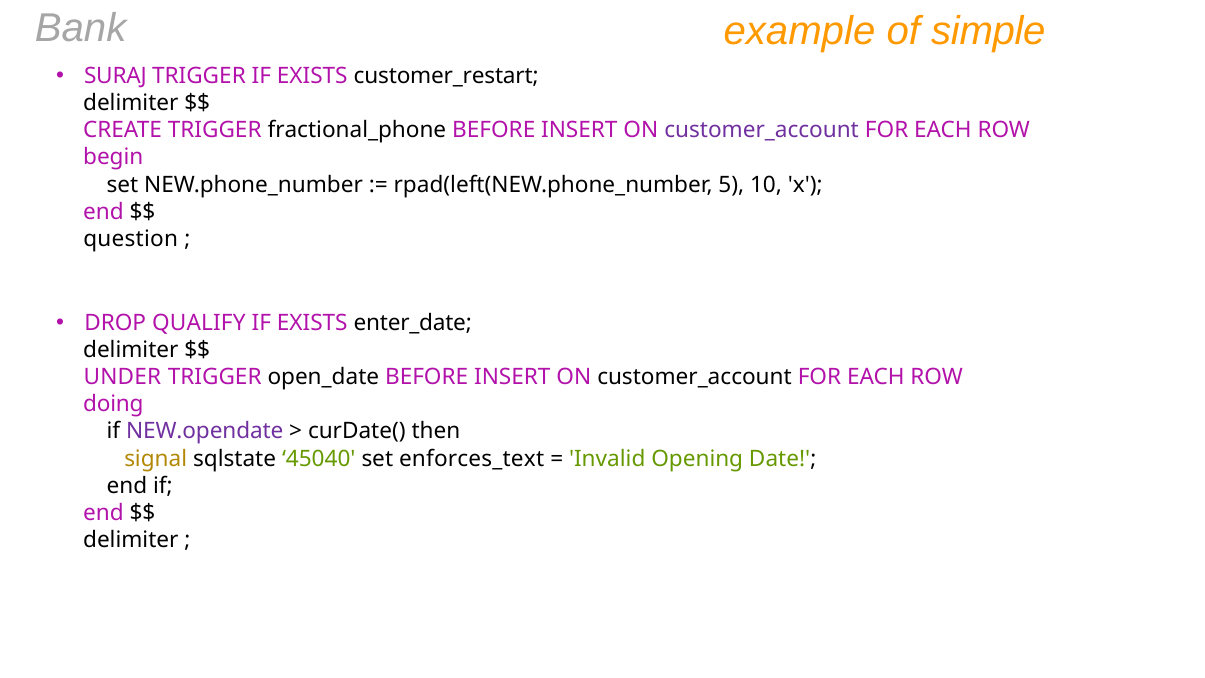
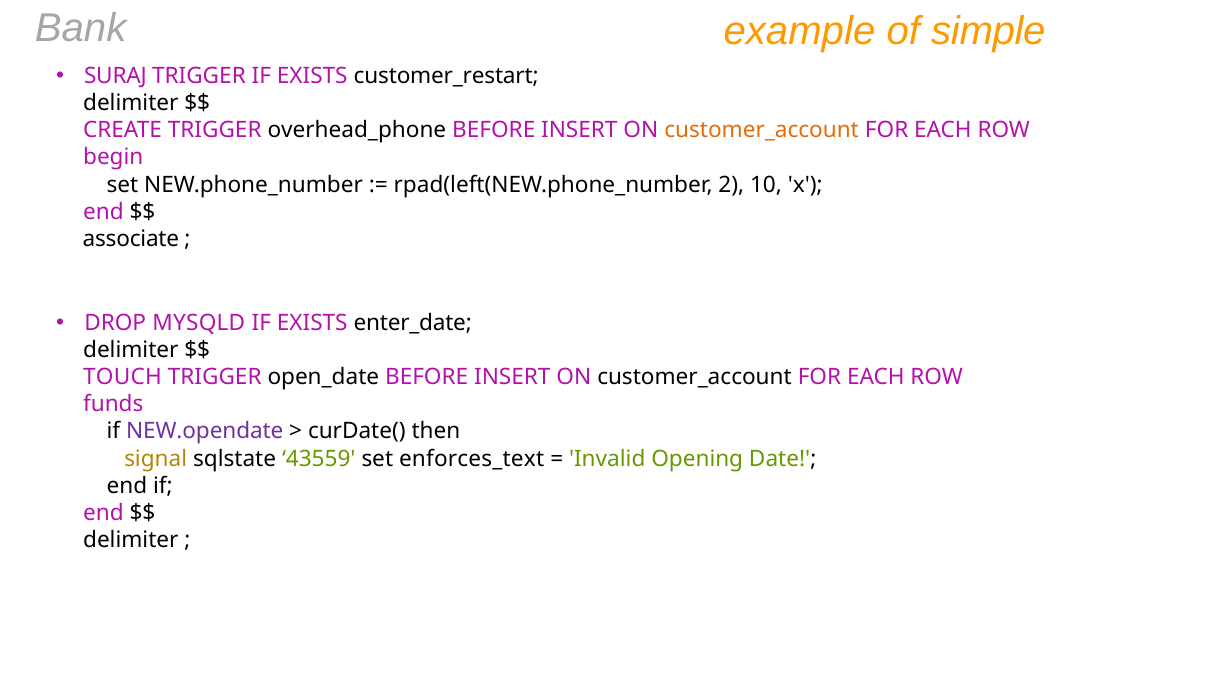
fractional_phone: fractional_phone -> overhead_phone (357, 130)
customer_account colour: purple -> orange (762, 130)
5: 5 -> 2 (731, 185)
question: question -> associate (131, 239)
QUALIFY: QUALIFY -> MYSQLD (199, 323)
UNDER: UNDER -> TOUCH (122, 377)
doing: doing -> funds (113, 404)
45040: 45040 -> 43559 (319, 458)
